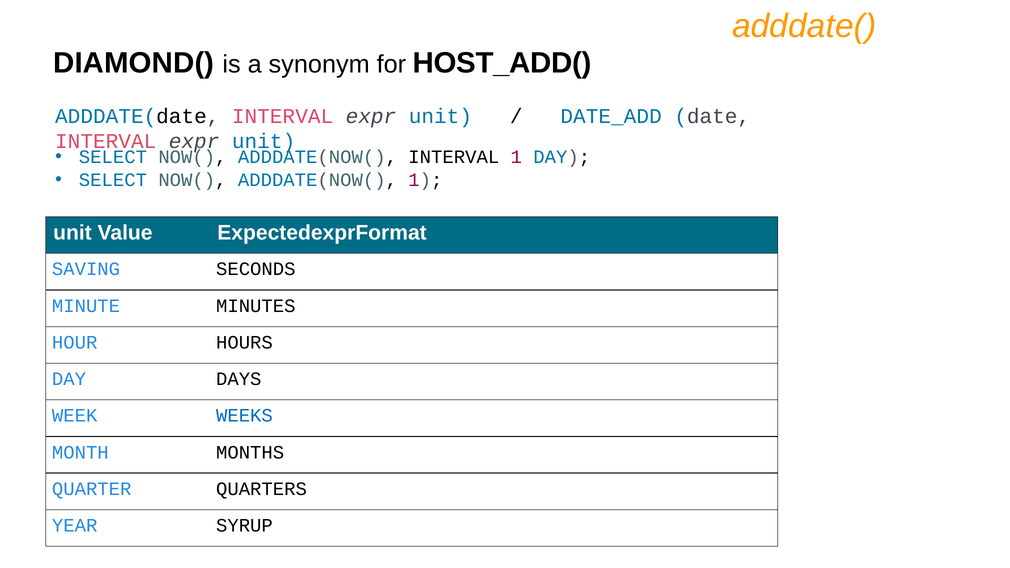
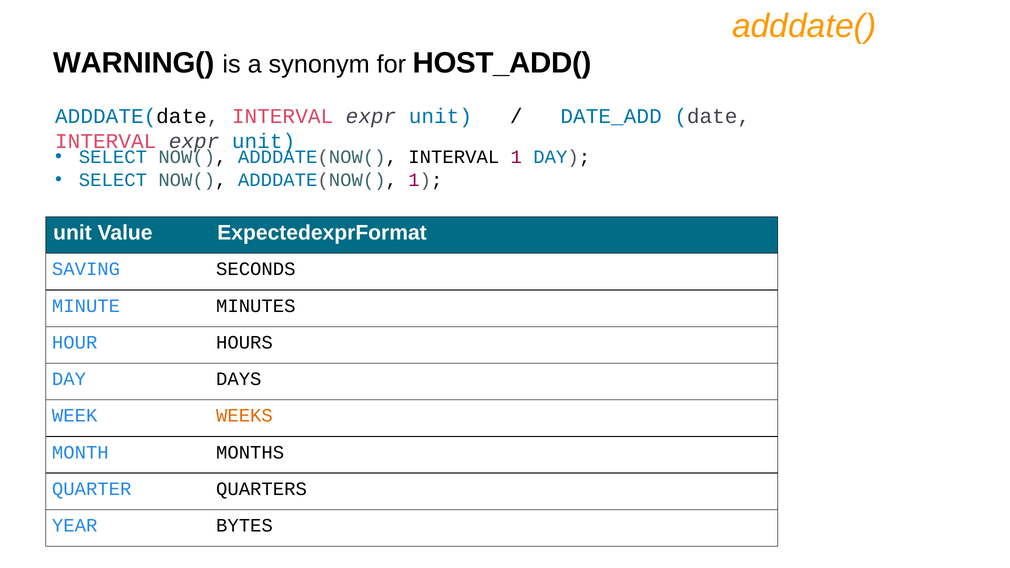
DIAMOND(: DIAMOND( -> WARNING( (134, 63)
WEEKS colour: blue -> orange (244, 416)
SYRUP: SYRUP -> BYTES (244, 526)
